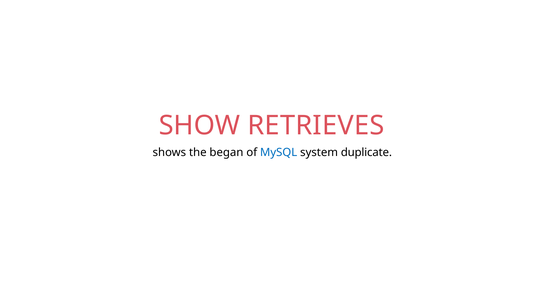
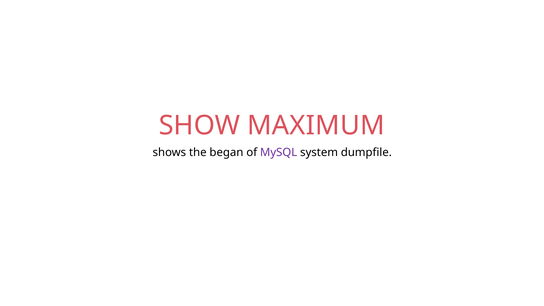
RETRIEVES: RETRIEVES -> MAXIMUM (316, 126)
MySQL colour: blue -> purple (279, 152)
duplicate: duplicate -> dumpfile (366, 152)
